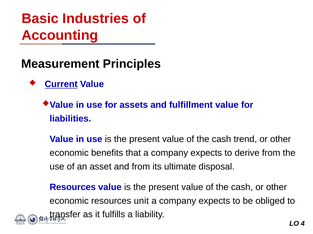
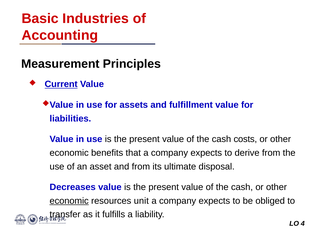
trend: trend -> costs (245, 140)
Resources: Resources -> Decreases (73, 188)
economic underline: none -> present (69, 201)
